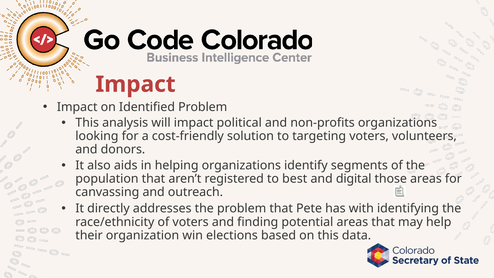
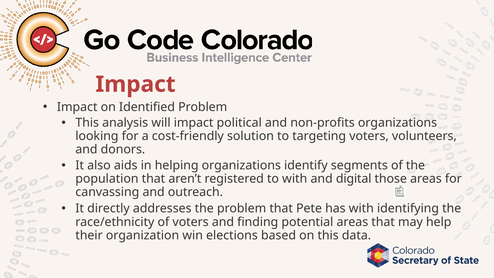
to best: best -> with (295, 179)
